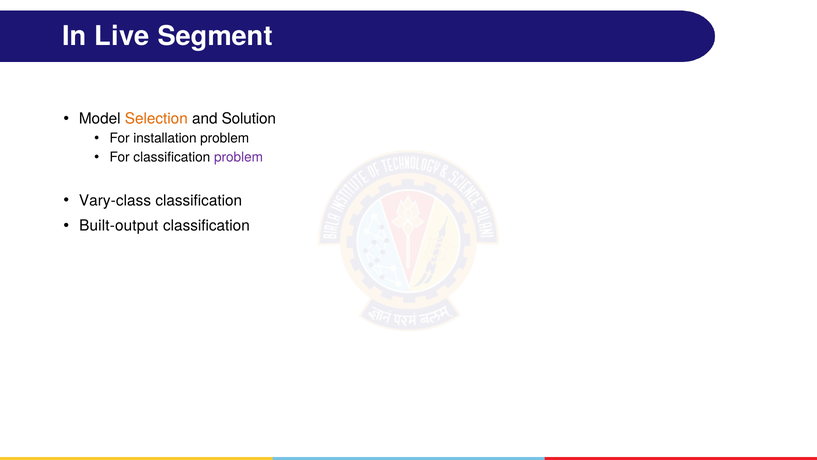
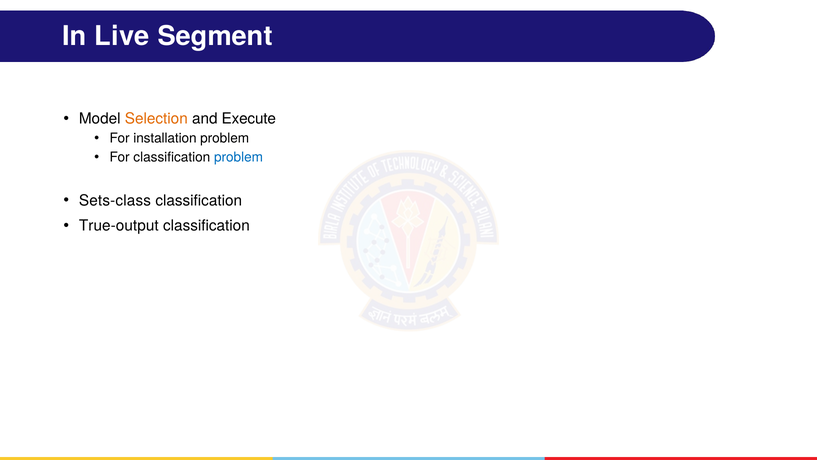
Solution: Solution -> Execute (249, 118)
problem colour: purple -> blue (239, 157)
Vary-class: Vary-class -> Sets-class (115, 200)
Built-output: Built-output -> True-output (119, 225)
